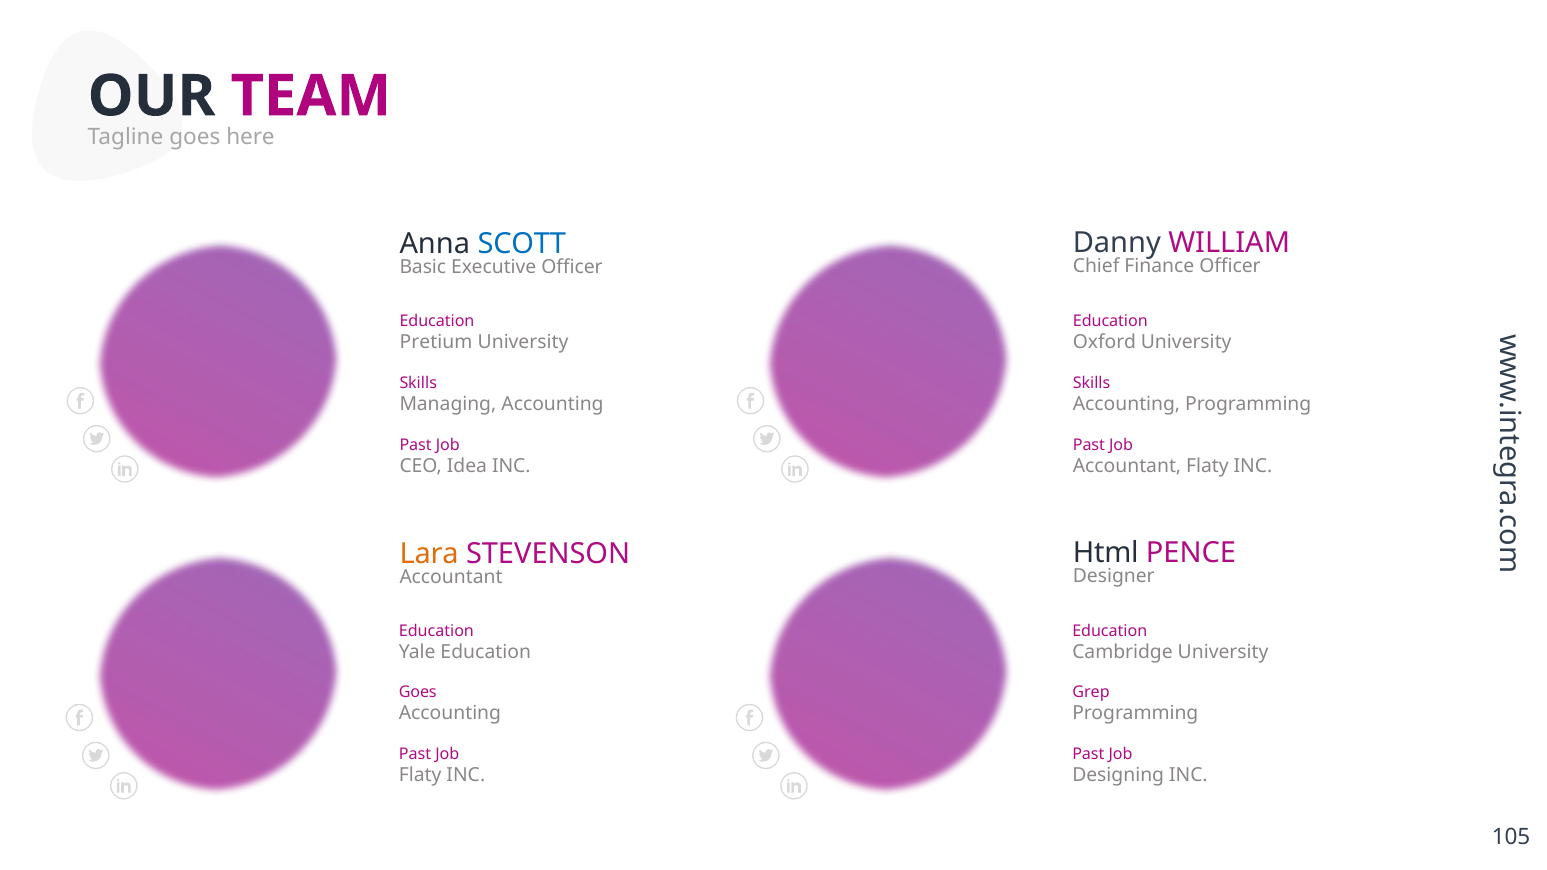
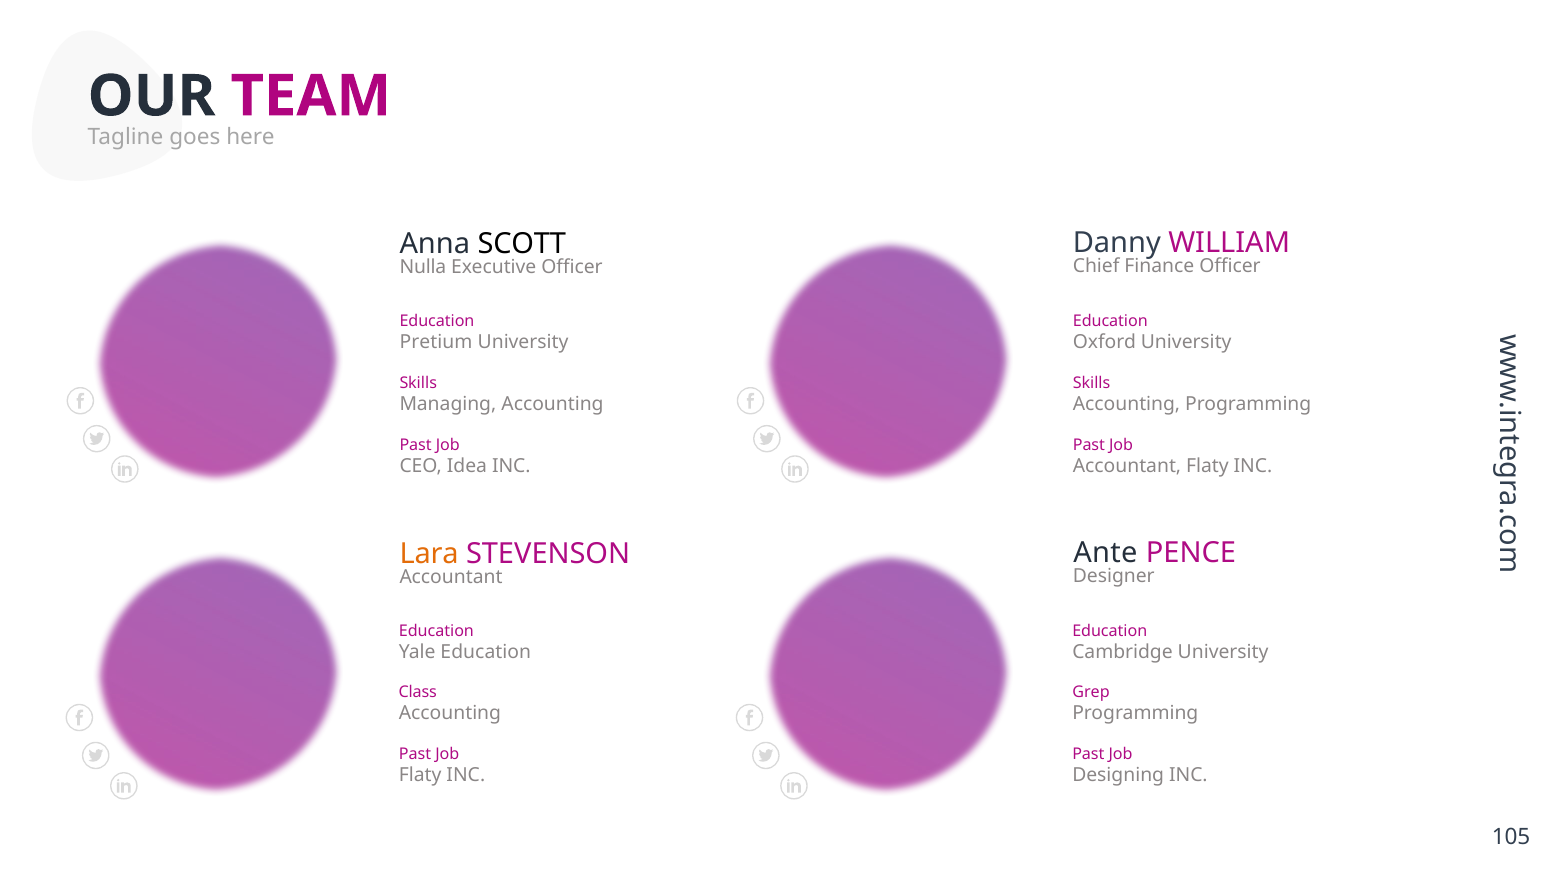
SCOTT colour: blue -> black (522, 244)
Basic: Basic -> Nulla (423, 267)
Html: Html -> Ante (1105, 554)
Goes: Goes -> Class (418, 693)
